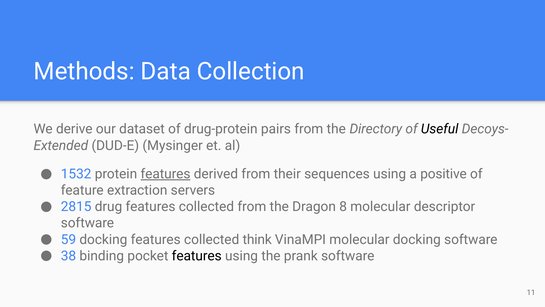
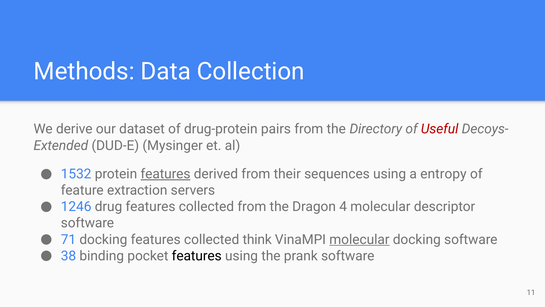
Useful colour: black -> red (440, 129)
positive: positive -> entropy (443, 174)
2815: 2815 -> 1246 (76, 206)
8: 8 -> 4 (343, 206)
59: 59 -> 71 (68, 239)
molecular underline: none -> present (359, 239)
